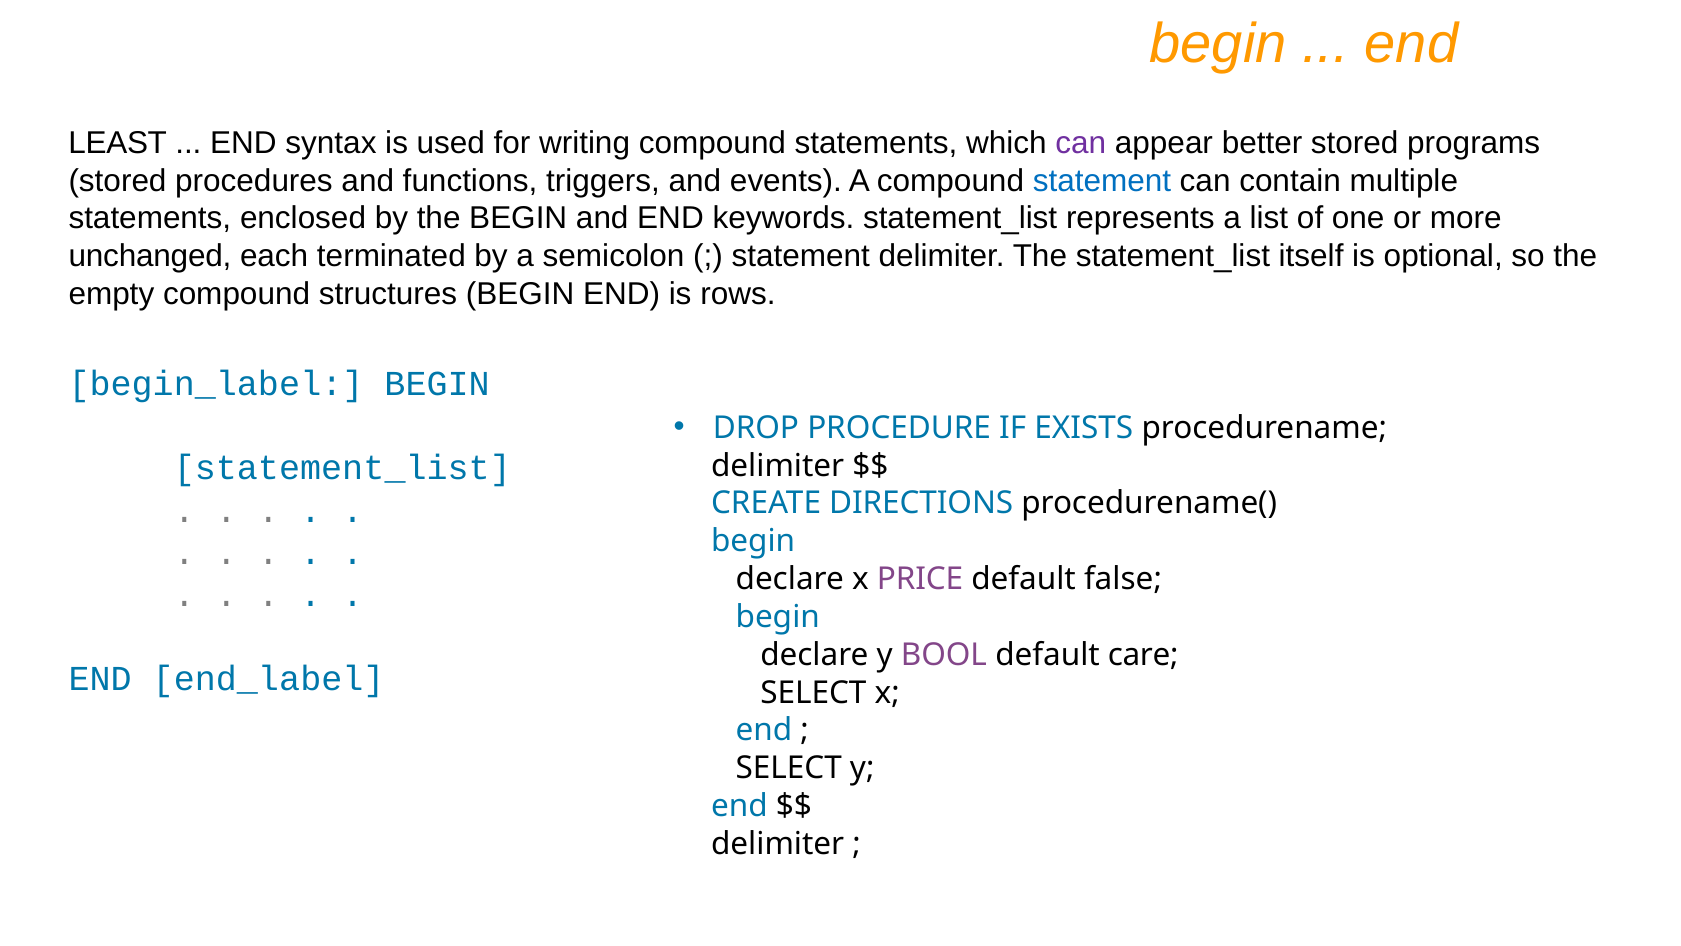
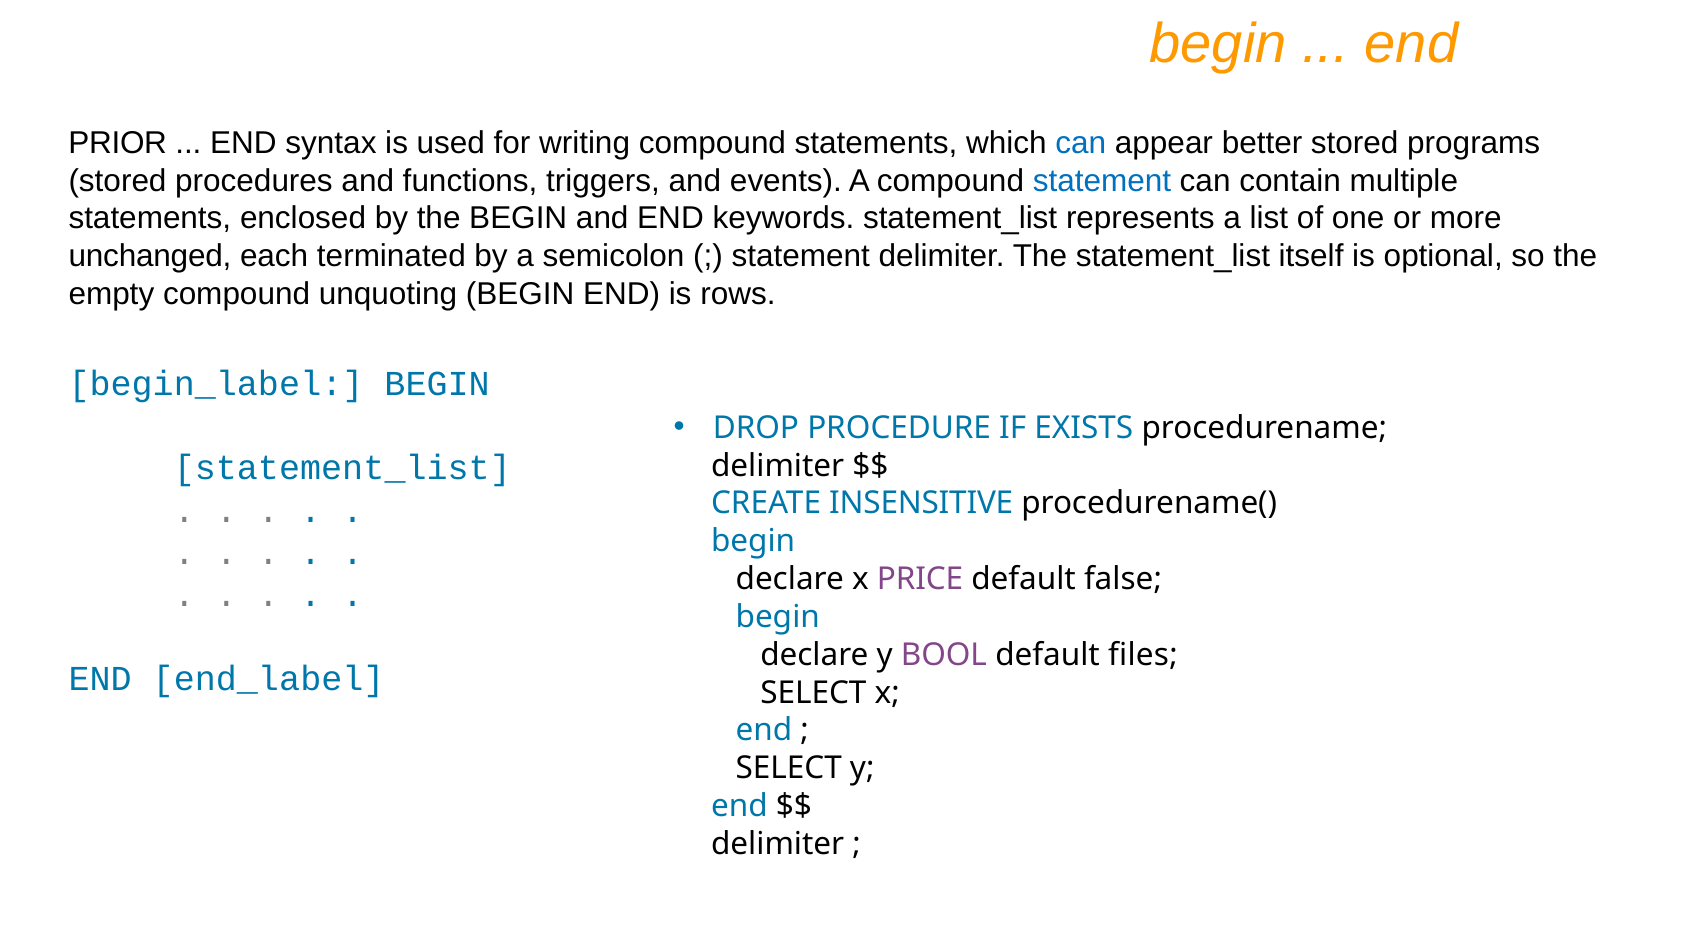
LEAST: LEAST -> PRIOR (118, 143)
can colour: purple -> blue (1081, 143)
structures: structures -> unquoting (388, 294)
DIRECTIONS: DIRECTIONS -> INSENSITIVE (921, 503)
care: care -> files (1143, 655)
